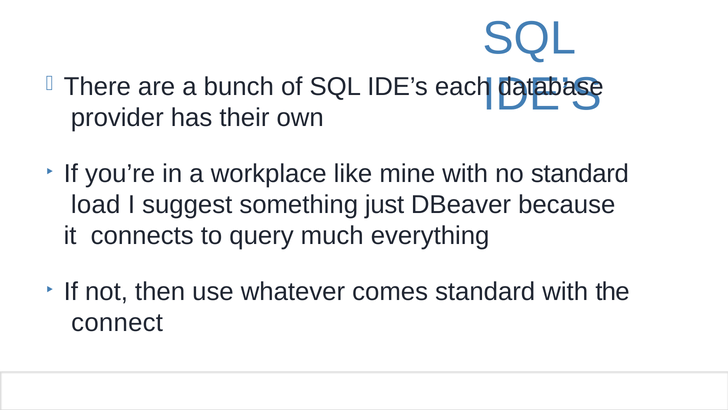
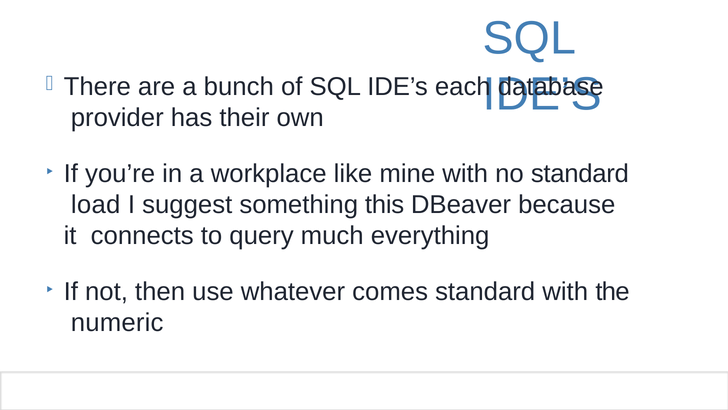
just: just -> this (385, 204)
connect: connect -> numeric (117, 322)
